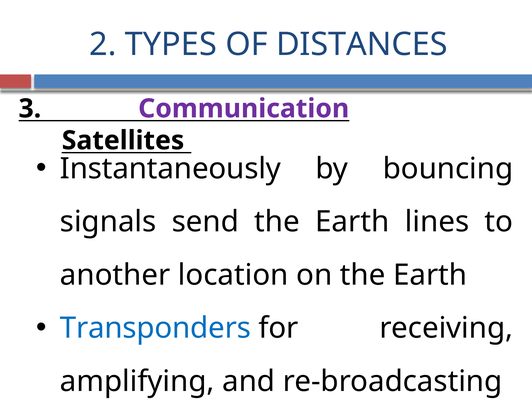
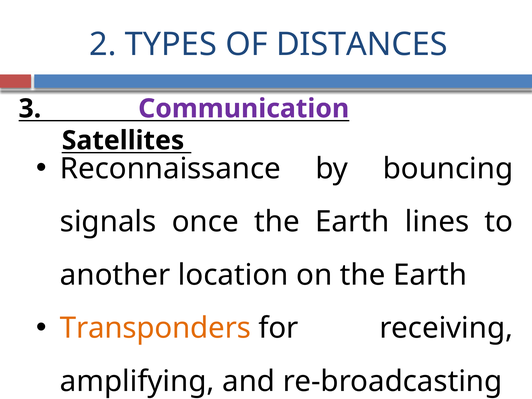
Instantaneously: Instantaneously -> Reconnaissance (170, 169)
send: send -> once (205, 222)
Transponders colour: blue -> orange (155, 328)
